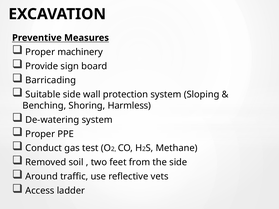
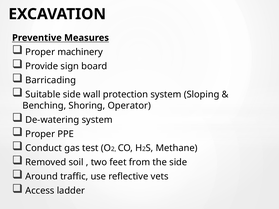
Harmless: Harmless -> Operator (129, 106)
